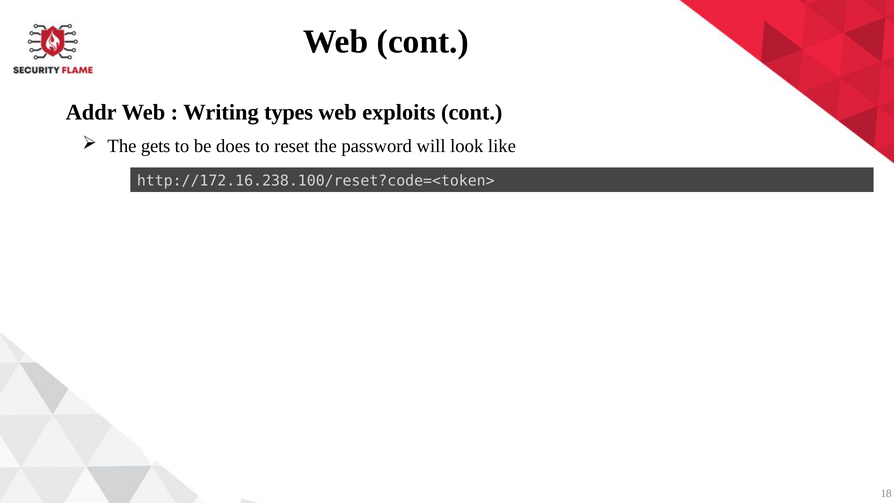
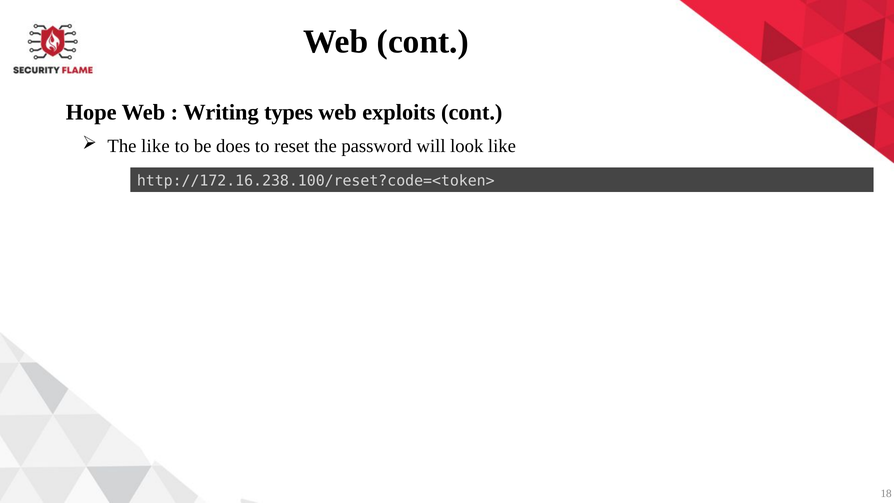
Addr: Addr -> Hope (91, 113)
The gets: gets -> like (155, 146)
